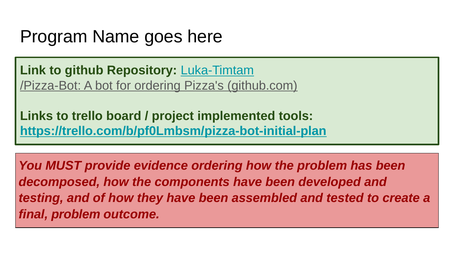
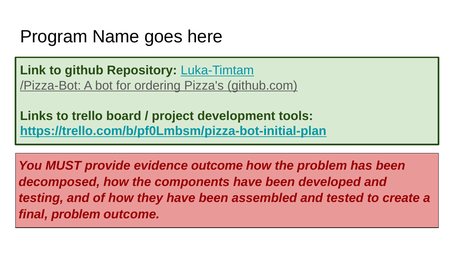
implemented: implemented -> development (236, 116)
evidence ordering: ordering -> outcome (217, 165)
